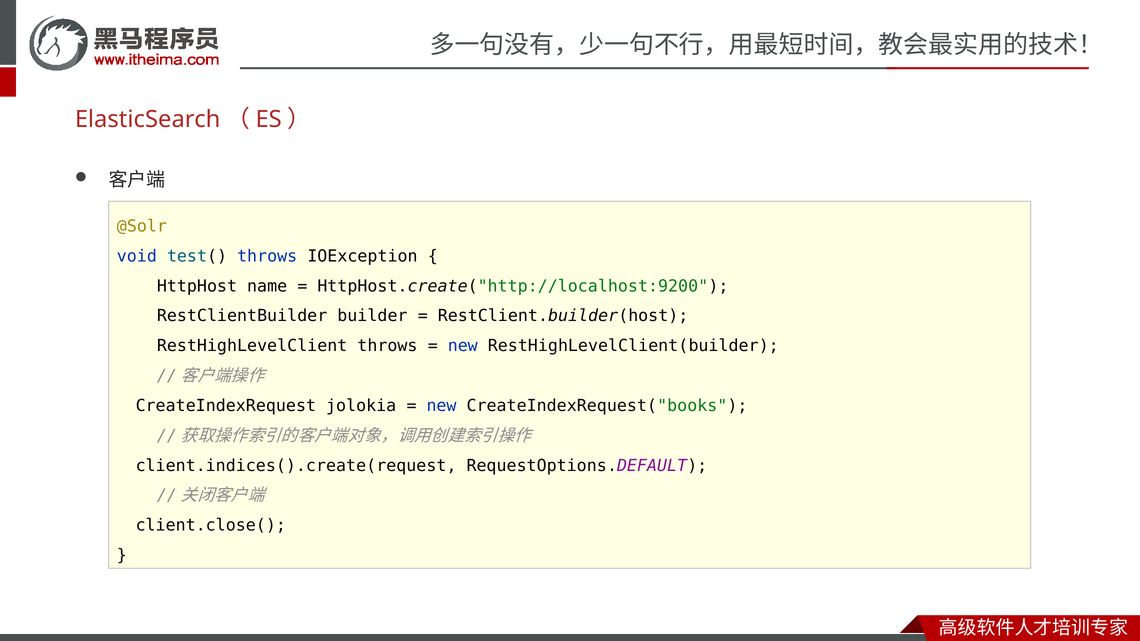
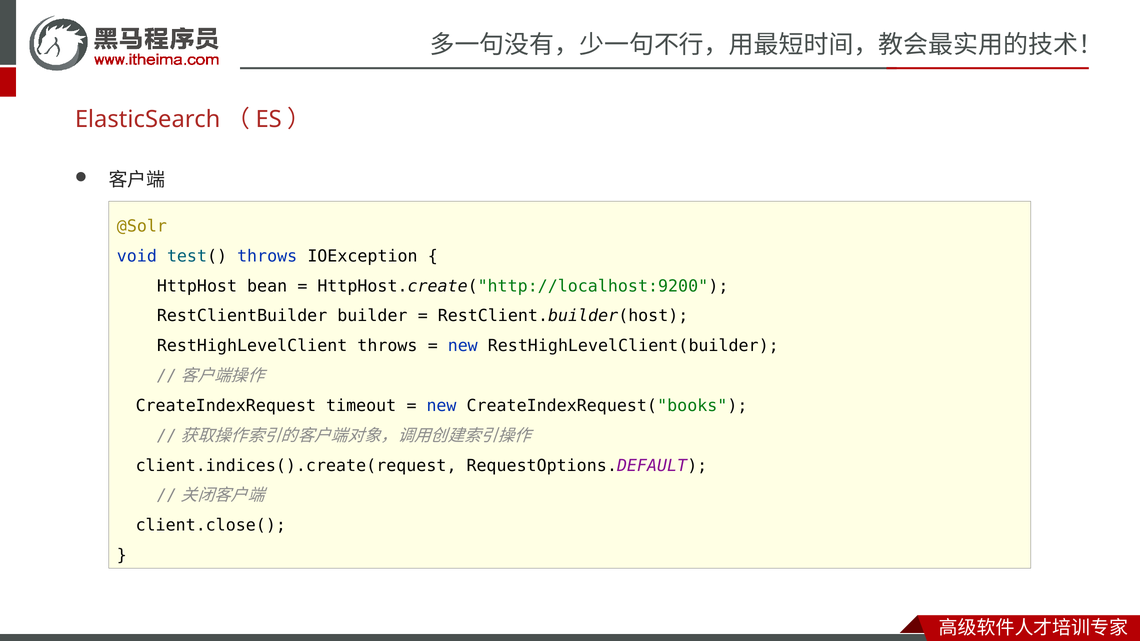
name: name -> bean (267, 286)
jolokia: jolokia -> timeout (361, 406)
